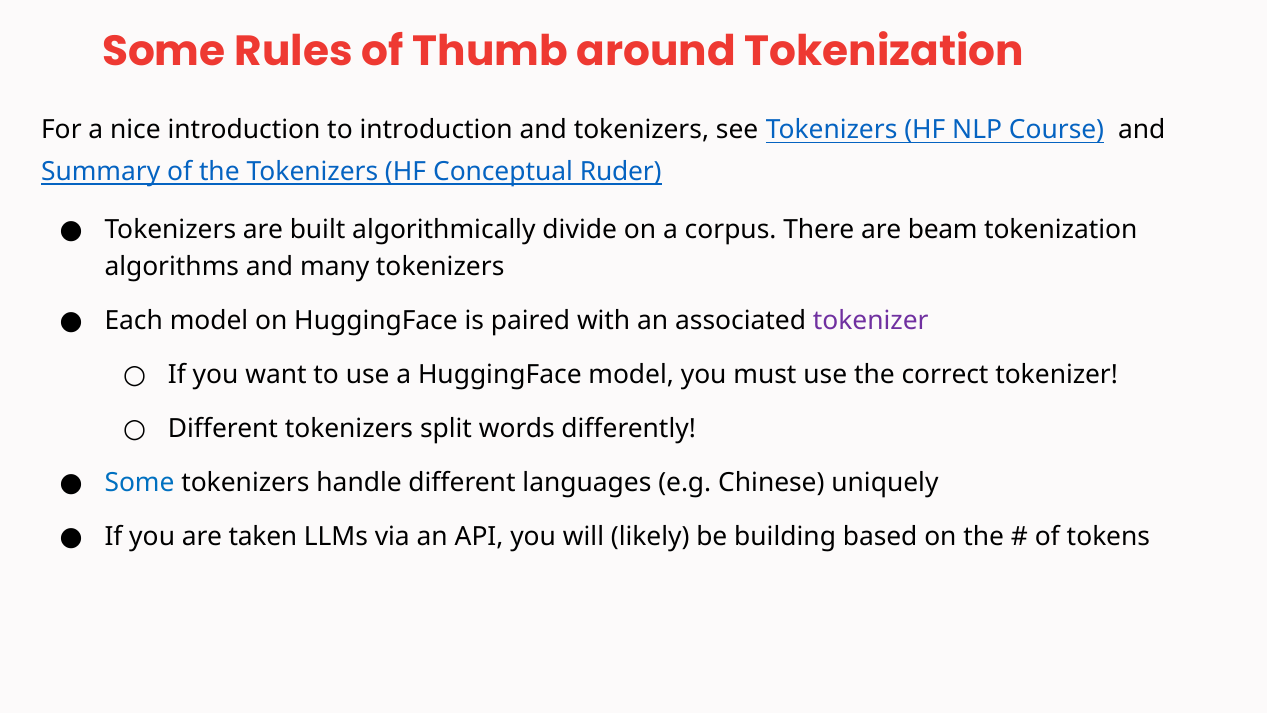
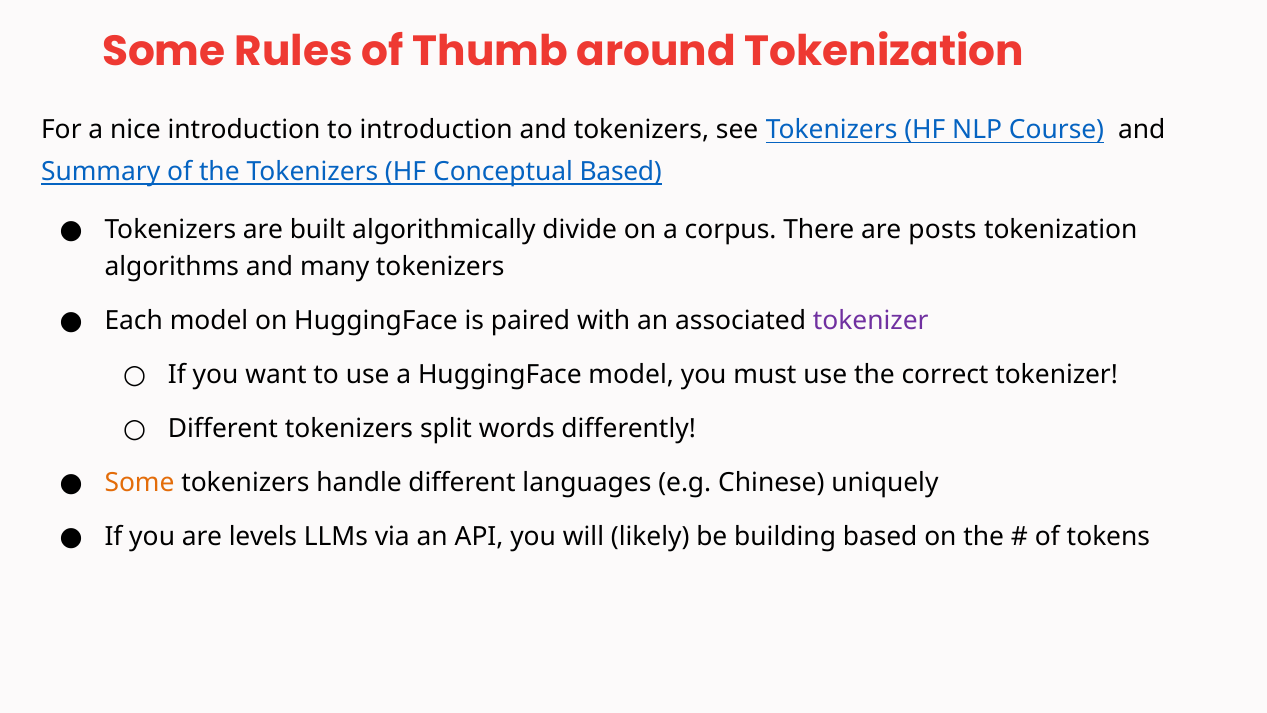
Conceptual Ruder: Ruder -> Based (621, 172)
beam: beam -> posts (942, 230)
Some colour: blue -> orange (140, 483)
taken: taken -> levels (263, 537)
